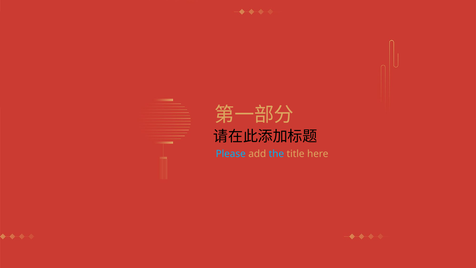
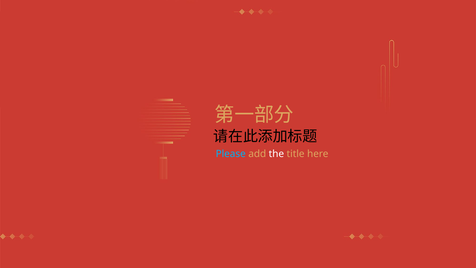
the colour: light blue -> white (276, 154)
